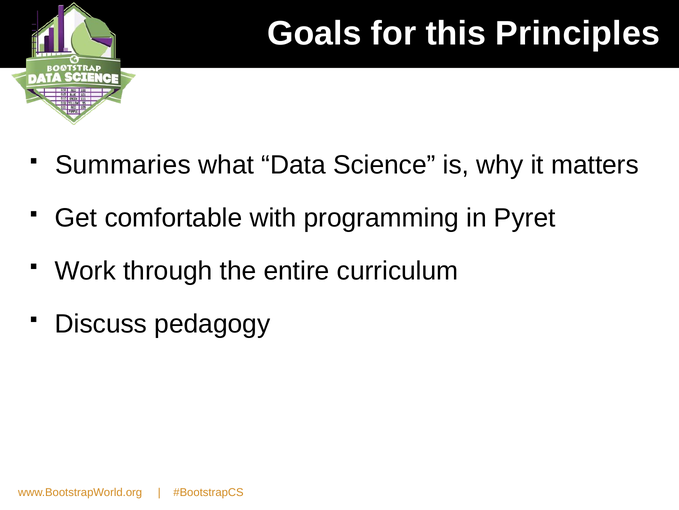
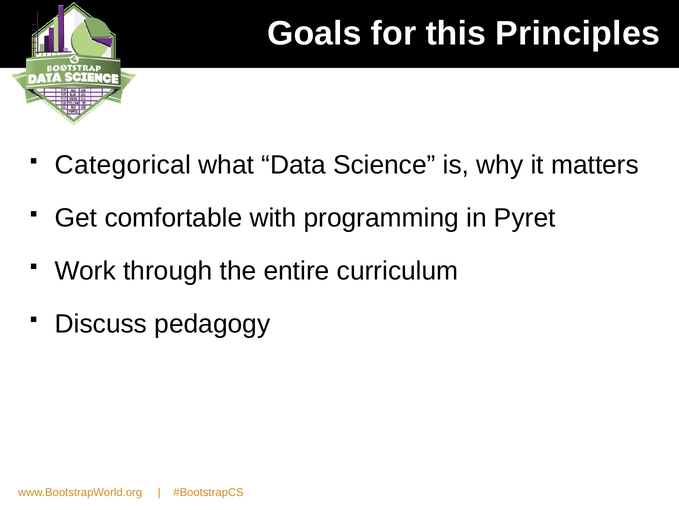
Summaries: Summaries -> Categorical (123, 165)
